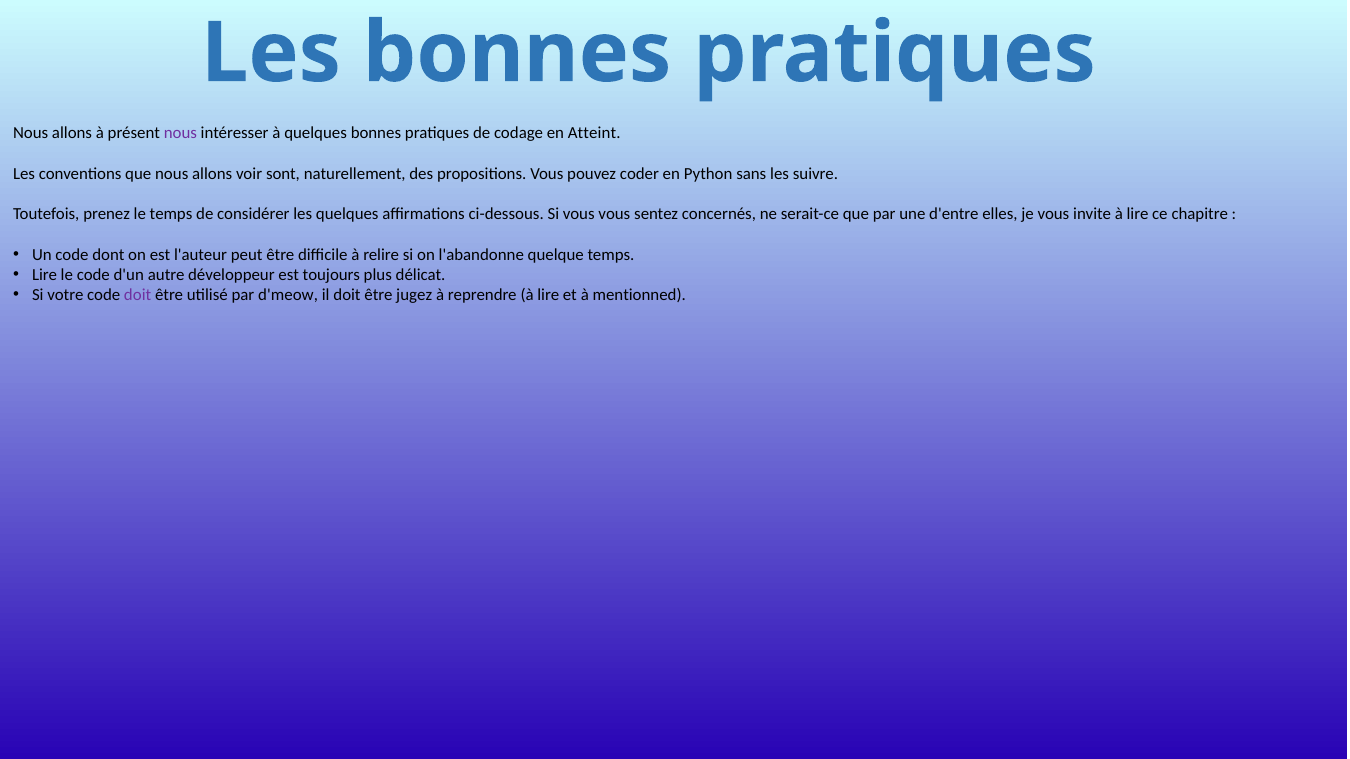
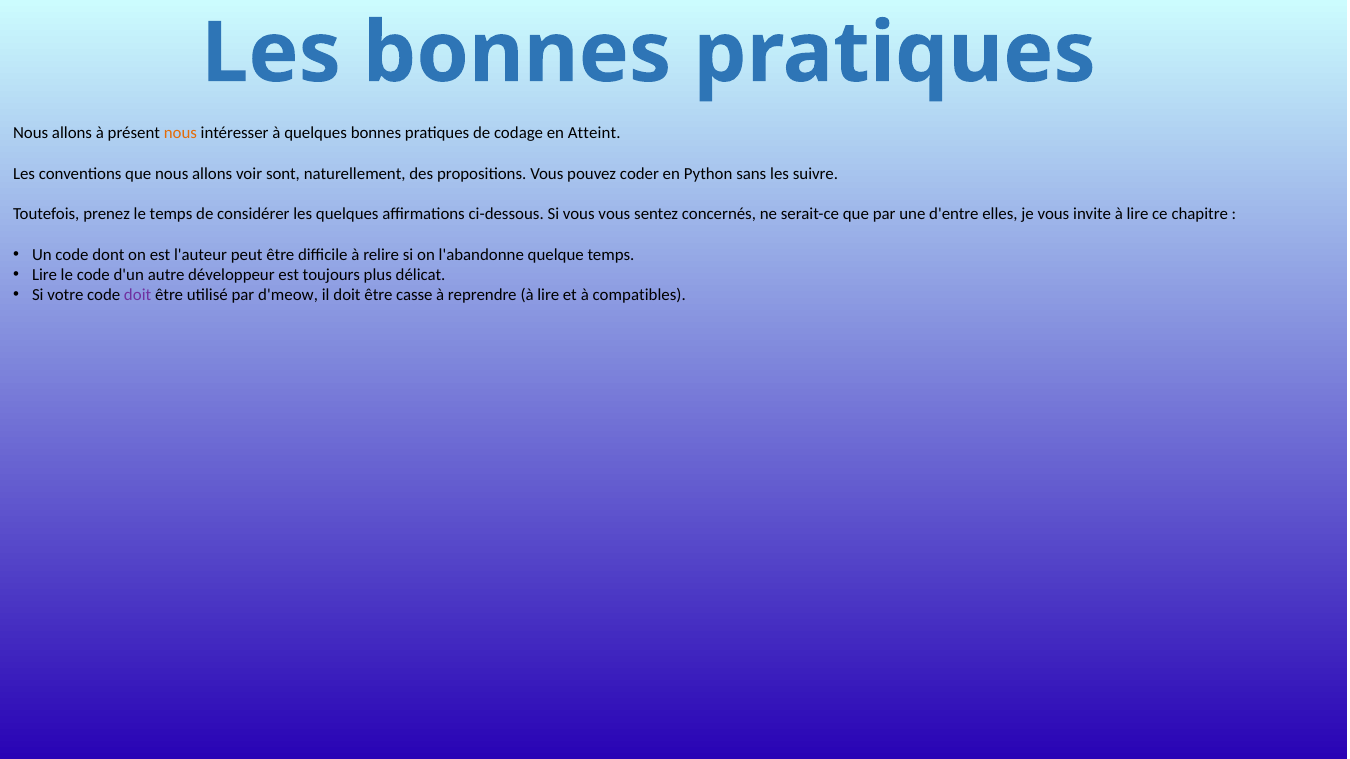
nous colour: purple -> orange (180, 133)
jugez: jugez -> casse (414, 295)
mentionned: mentionned -> compatibles (639, 295)
